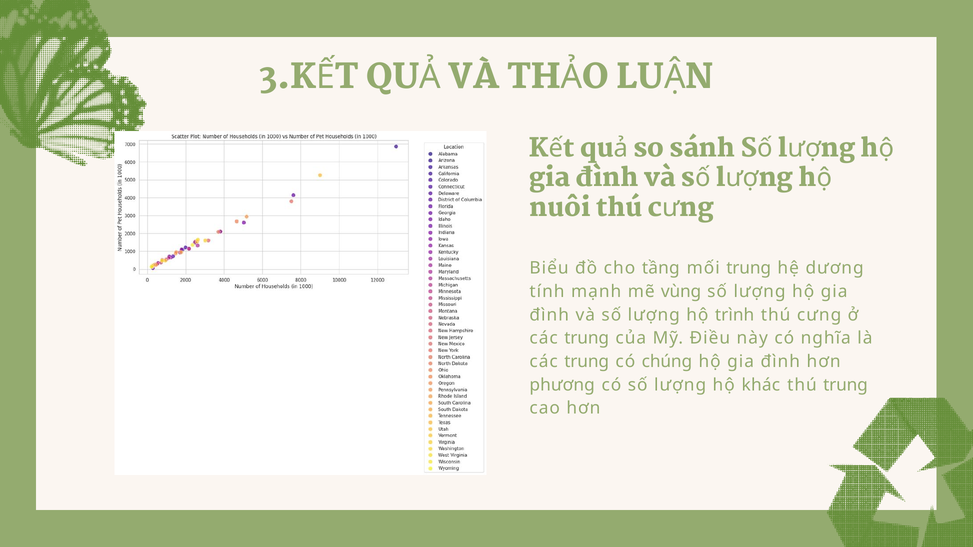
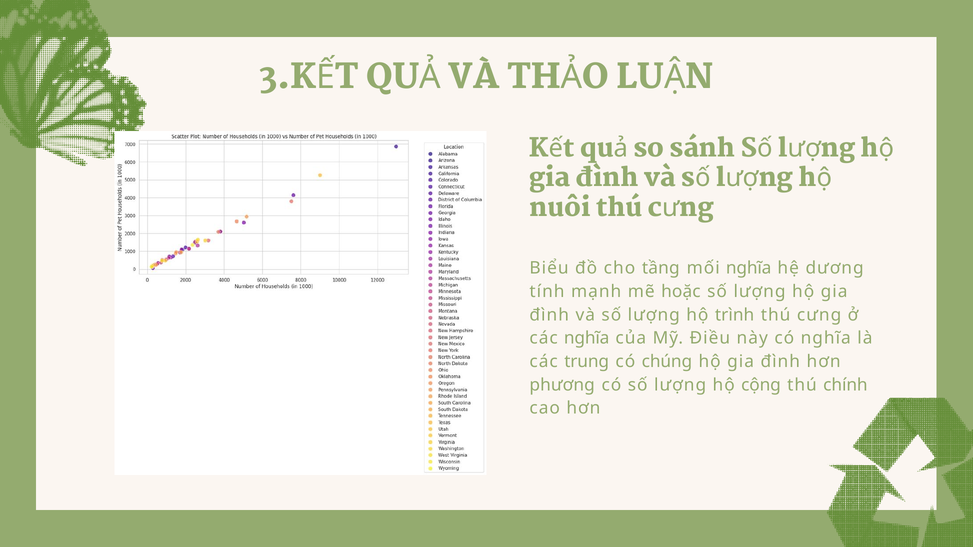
mối trung: trung -> nghĩa (749, 268)
vùng: vùng -> hoặc (681, 292)
trung: trung -> nghĩa (587, 338)
khác: khác -> cộng (761, 385)
thú trung: trung -> chính (845, 385)
